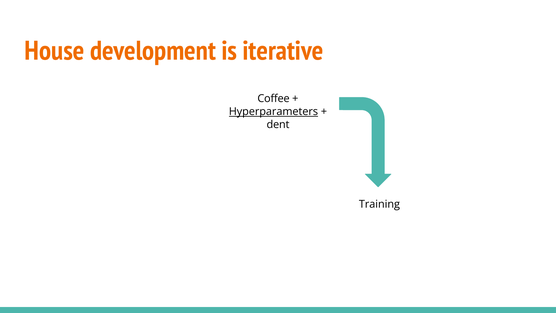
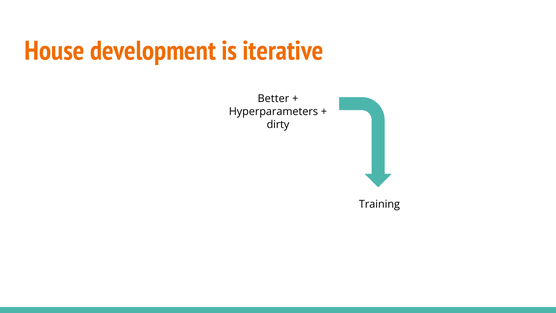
Coffee: Coffee -> Better (273, 98)
Hyperparameters underline: present -> none (273, 111)
dent: dent -> dirty (278, 124)
